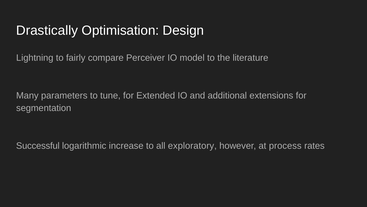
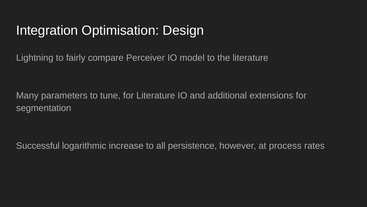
Drastically: Drastically -> Integration (47, 30)
for Extended: Extended -> Literature (156, 95)
exploratory: exploratory -> persistence (192, 145)
